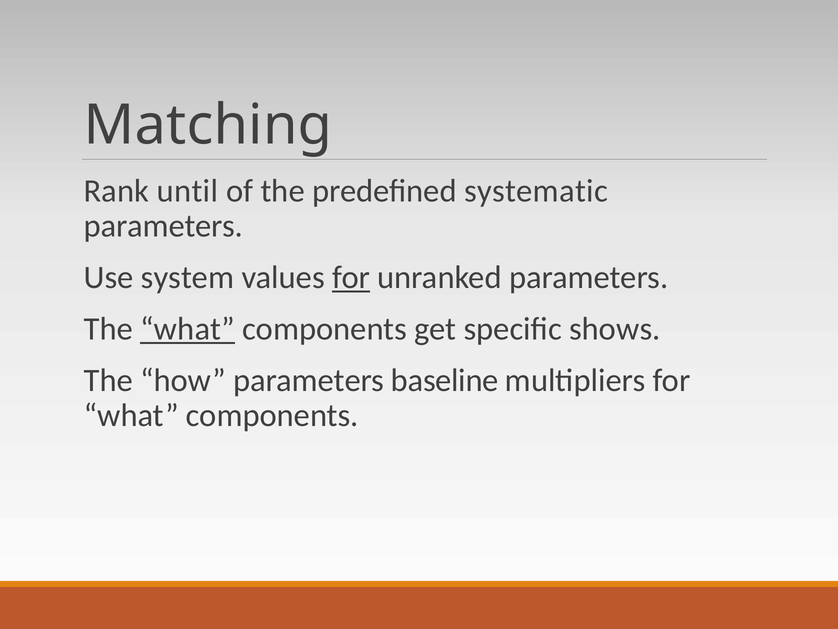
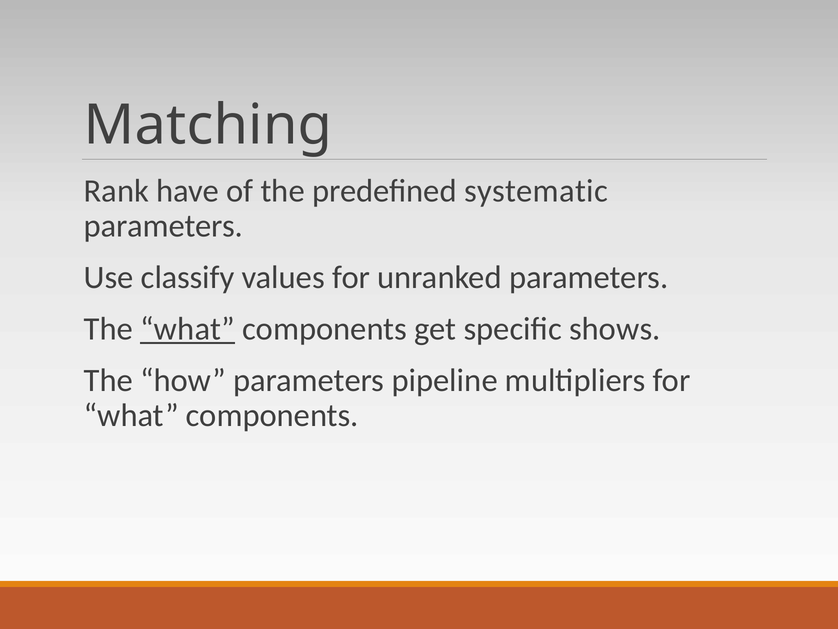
until: until -> have (188, 191)
system: system -> classify (188, 277)
for underline: present -> none (351, 277)
baseline: baseline -> pipeline (445, 380)
